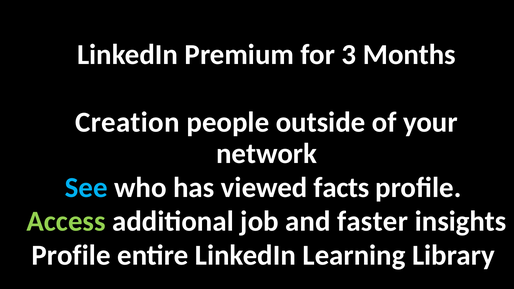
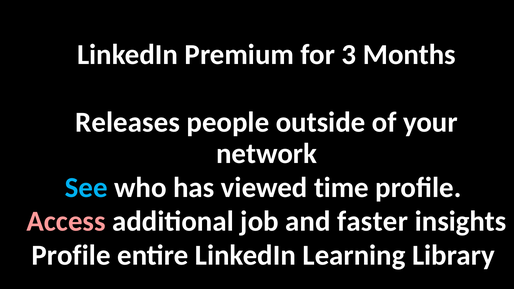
Creation: Creation -> Releases (127, 123)
facts: facts -> time (341, 188)
Access colour: light green -> pink (66, 222)
